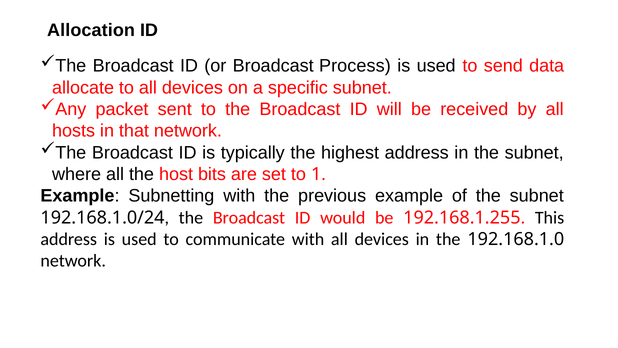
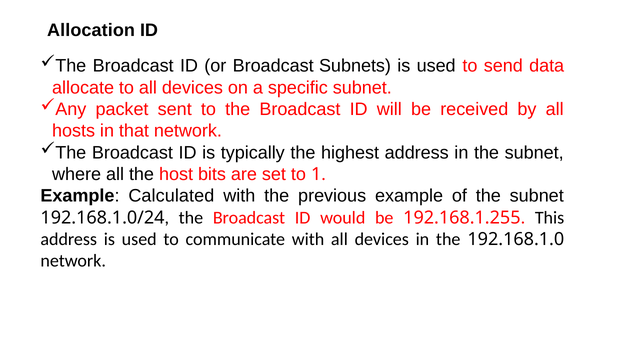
Process: Process -> Subnets (355, 66)
Subnetting: Subnetting -> Calculated (171, 196)
